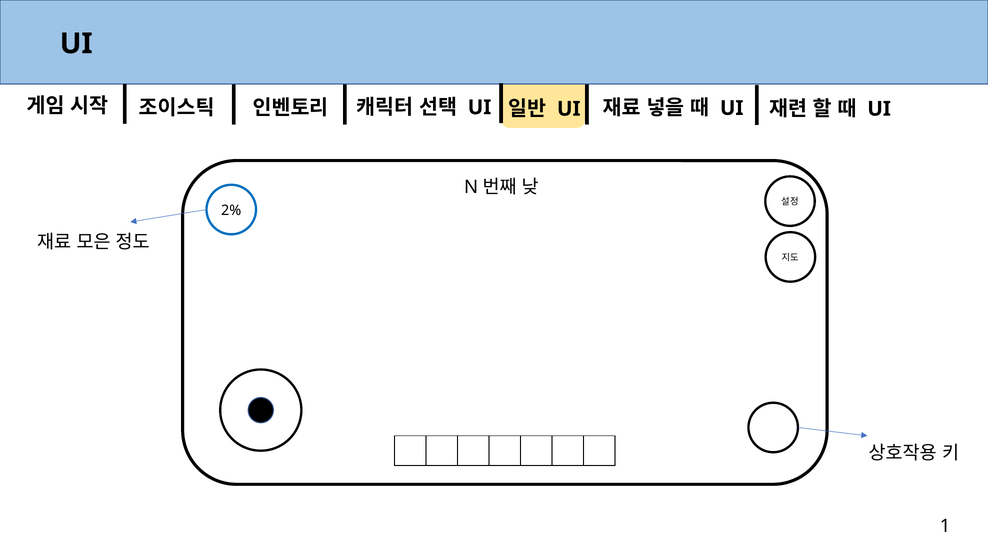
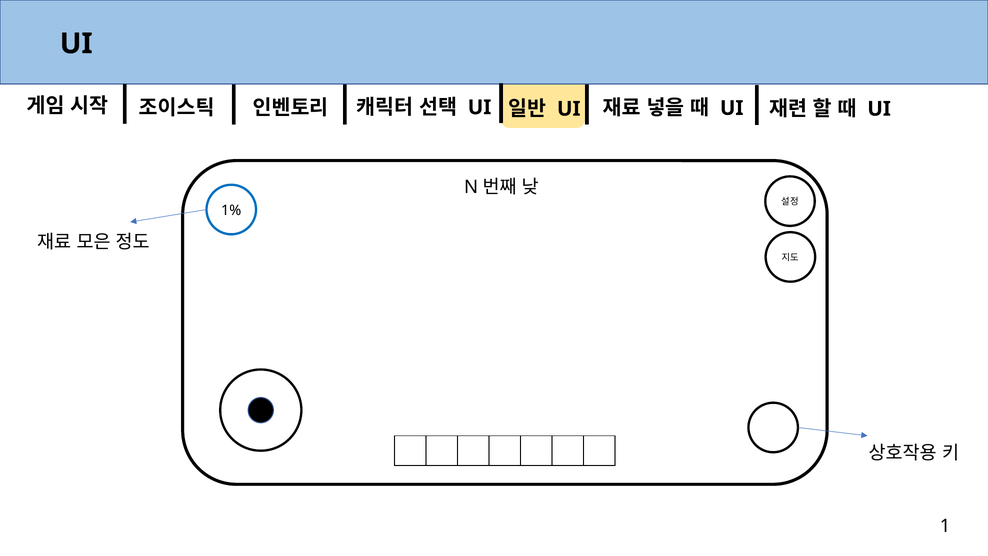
2%: 2% -> 1% (231, 210)
